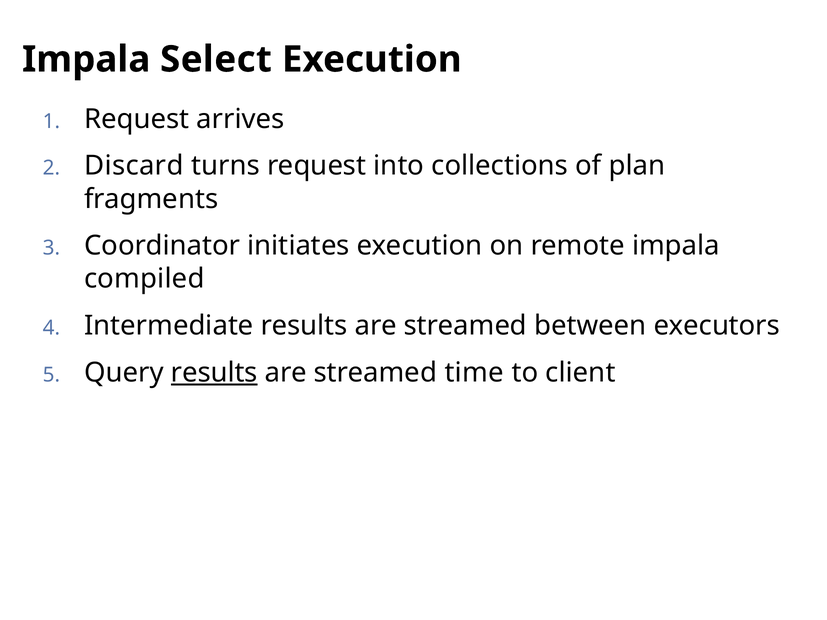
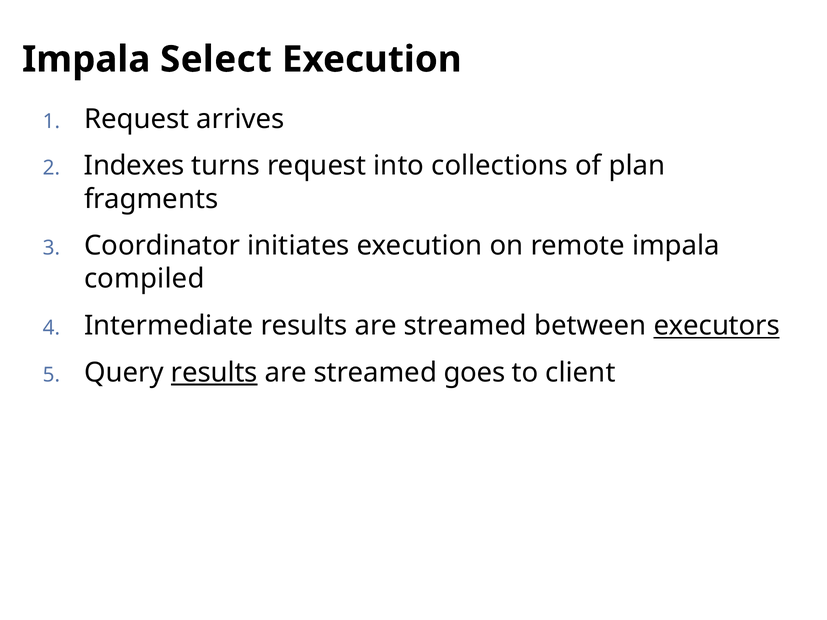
Discard: Discard -> Indexes (134, 166)
executors underline: none -> present (717, 326)
time: time -> goes (474, 373)
